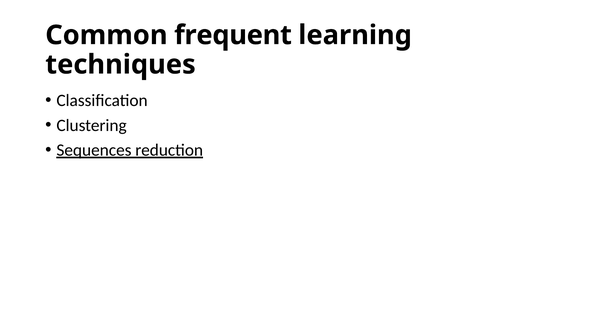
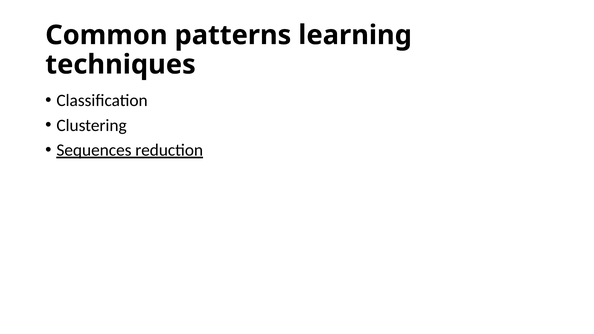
frequent: frequent -> patterns (233, 35)
